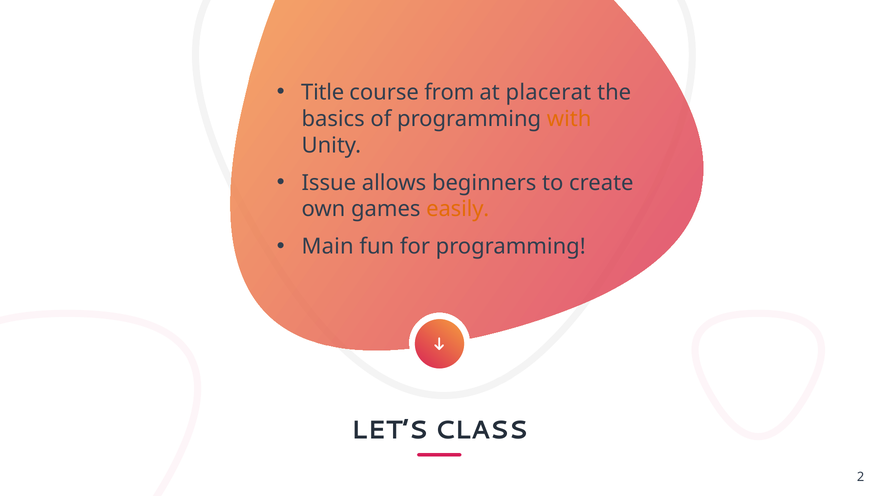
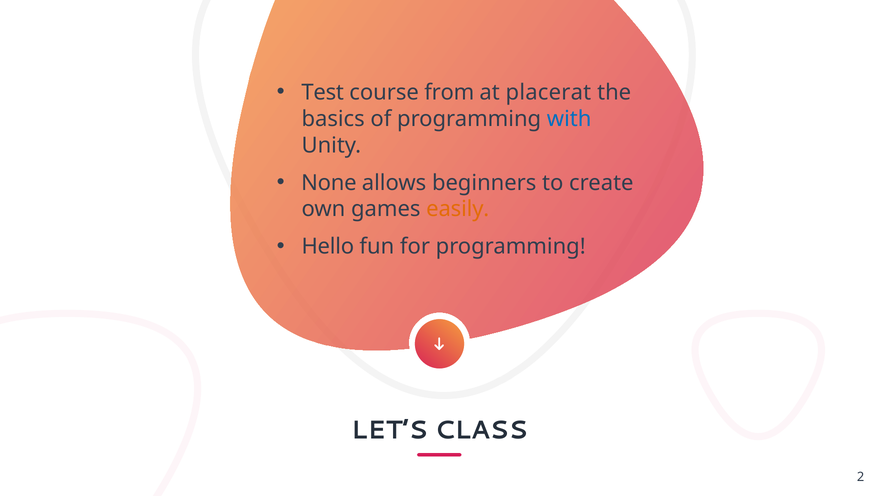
Title: Title -> Test (323, 92)
with colour: orange -> blue (569, 119)
Issue: Issue -> None (329, 183)
Main: Main -> Hello (328, 246)
